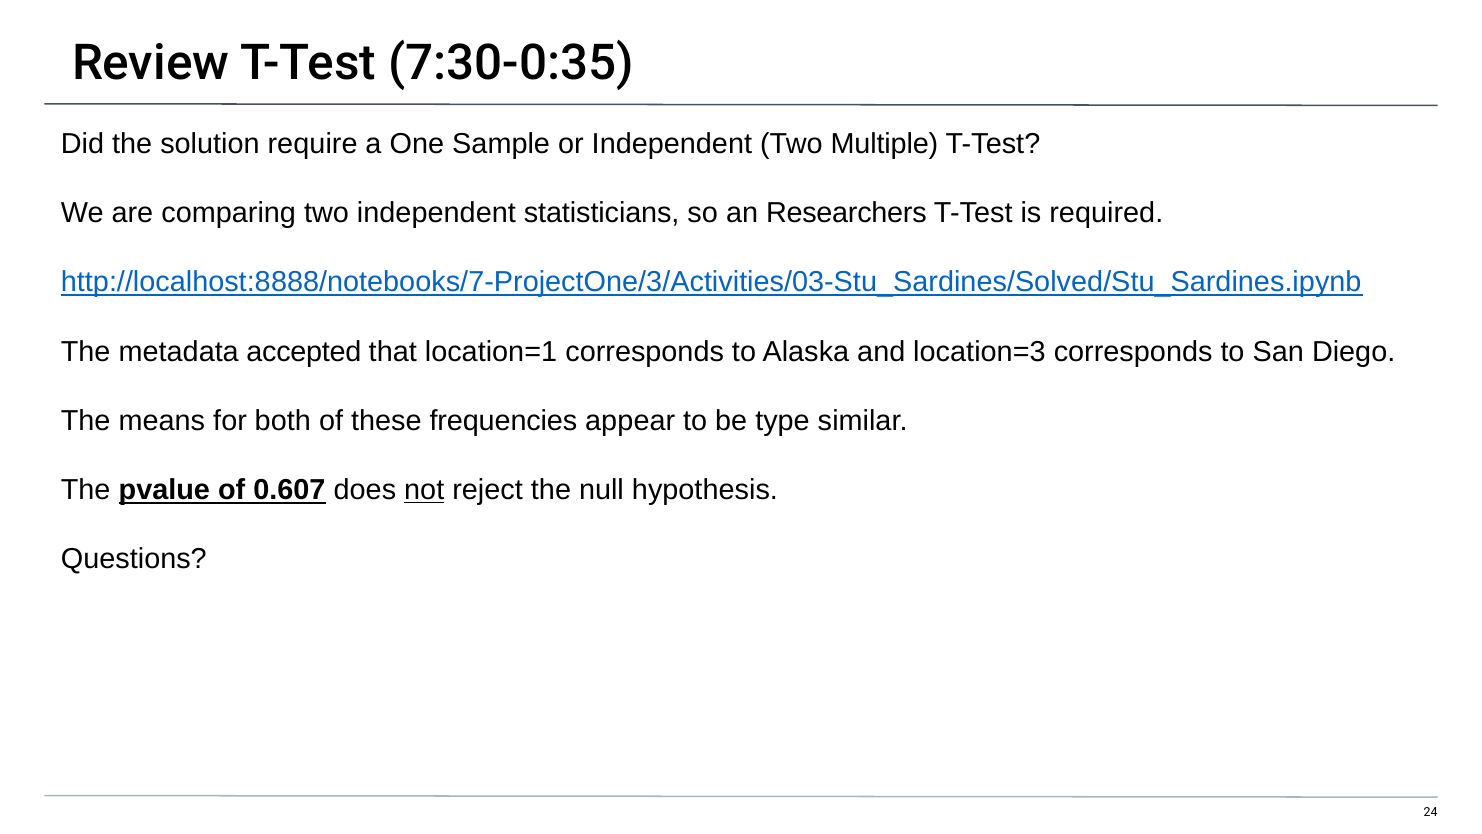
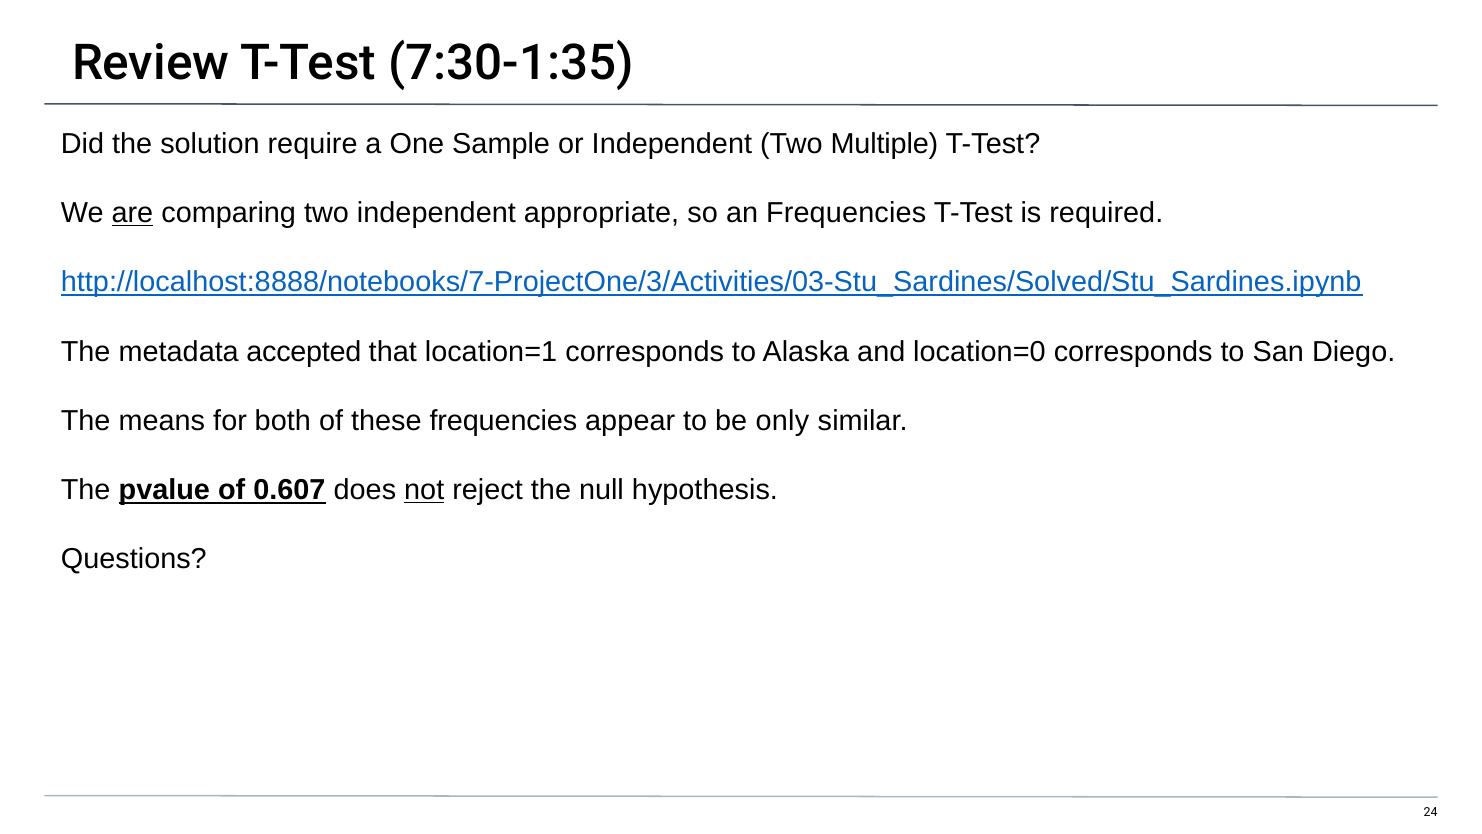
7:30-0:35: 7:30-0:35 -> 7:30-1:35 (511, 63)
are underline: none -> present (132, 213)
statisticians: statisticians -> appropriate (602, 213)
an Researchers: Researchers -> Frequencies (846, 213)
location=3: location=3 -> location=0 (979, 351)
type: type -> only (782, 421)
